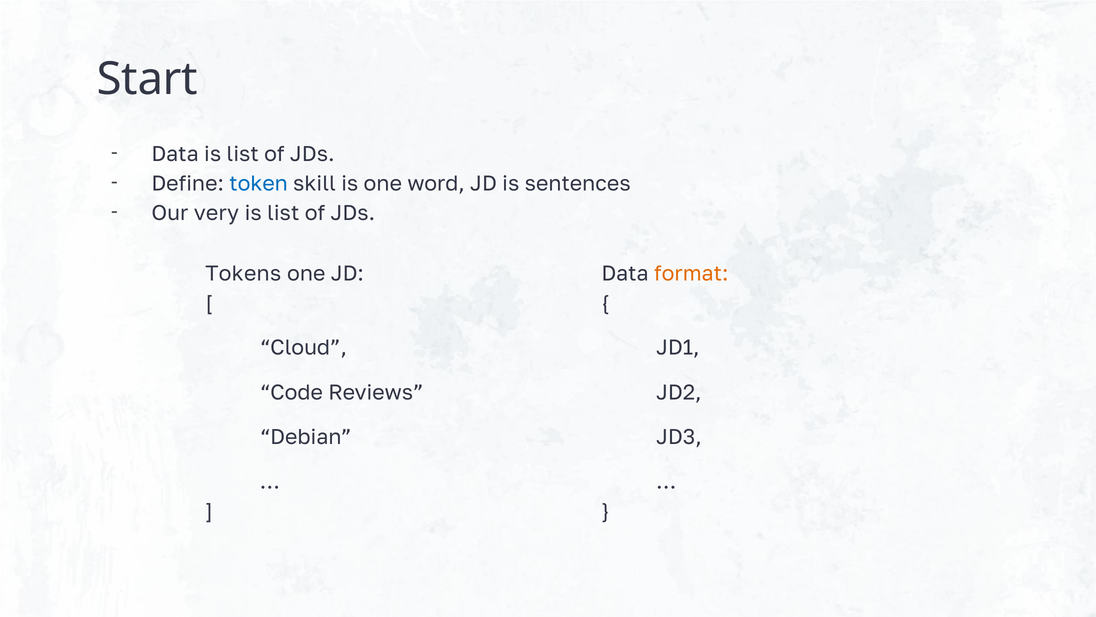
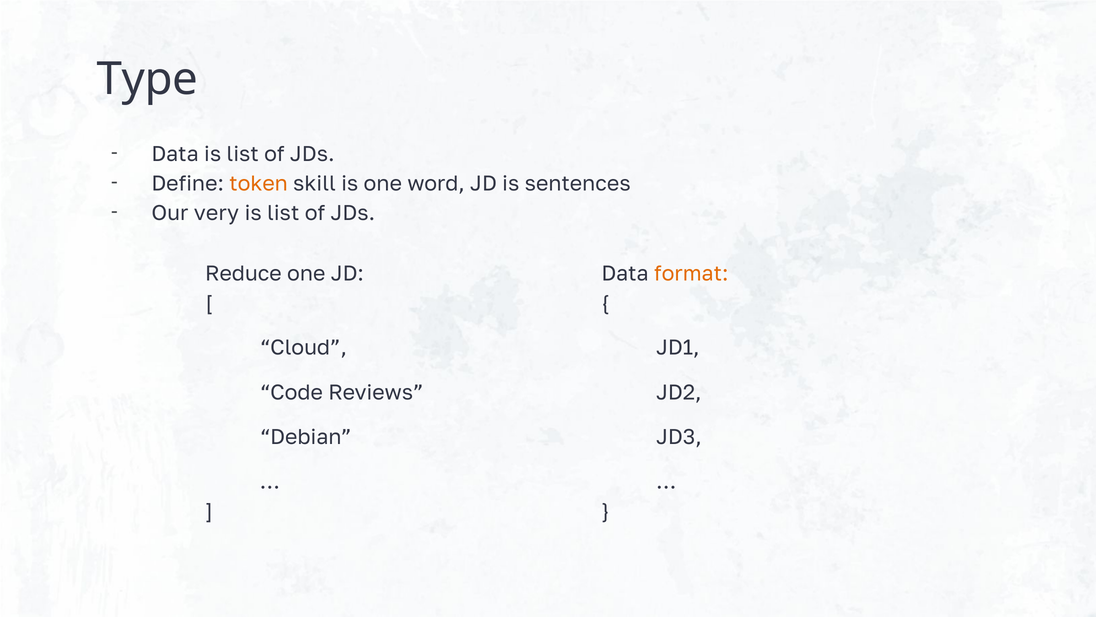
Start: Start -> Type (147, 79)
token colour: blue -> orange (259, 183)
Tokens: Tokens -> Reduce (243, 274)
